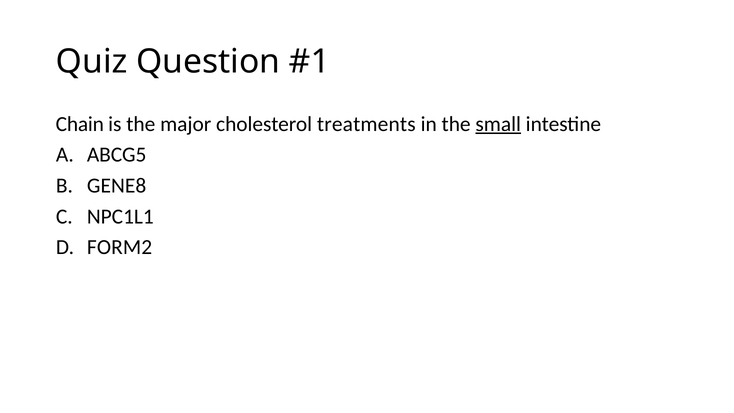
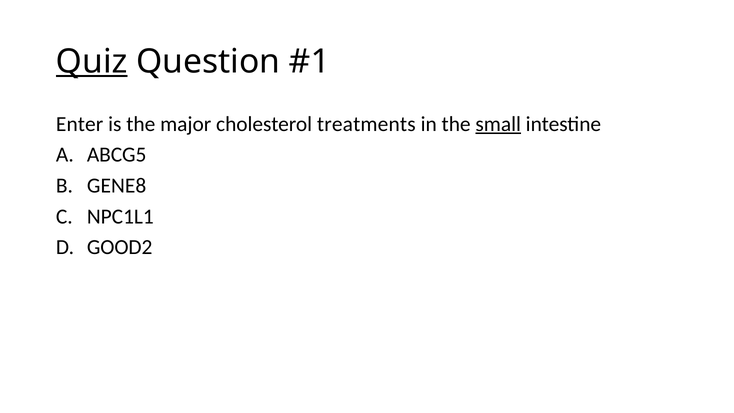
Quiz underline: none -> present (92, 62)
Chain: Chain -> Enter (80, 124)
FORM2: FORM2 -> GOOD2 (120, 247)
